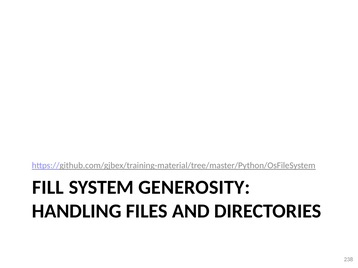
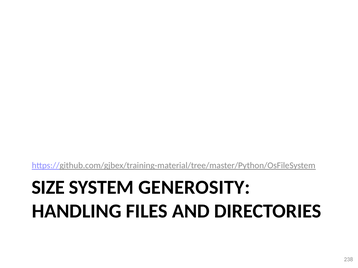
FILL: FILL -> SIZE (48, 188)
